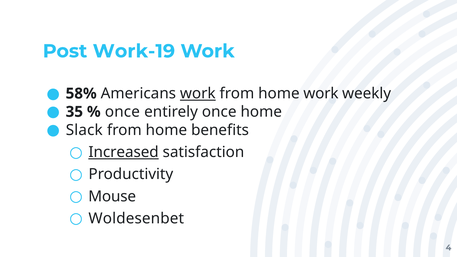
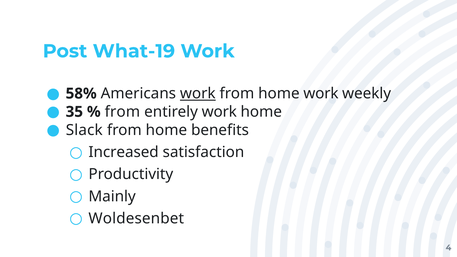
Work-19: Work-19 -> What-19 (134, 51)
once: once -> from (122, 112)
entirely once: once -> work (219, 112)
Increased underline: present -> none (124, 152)
Mouse: Mouse -> Mainly (112, 196)
